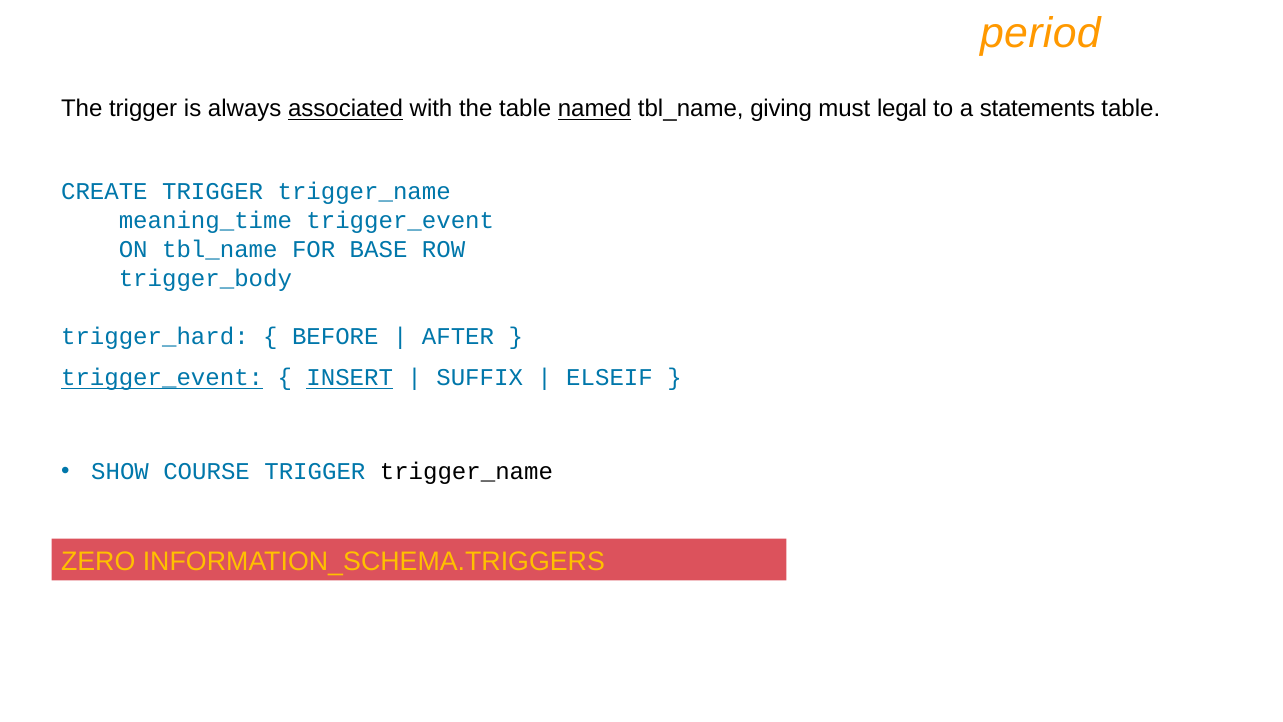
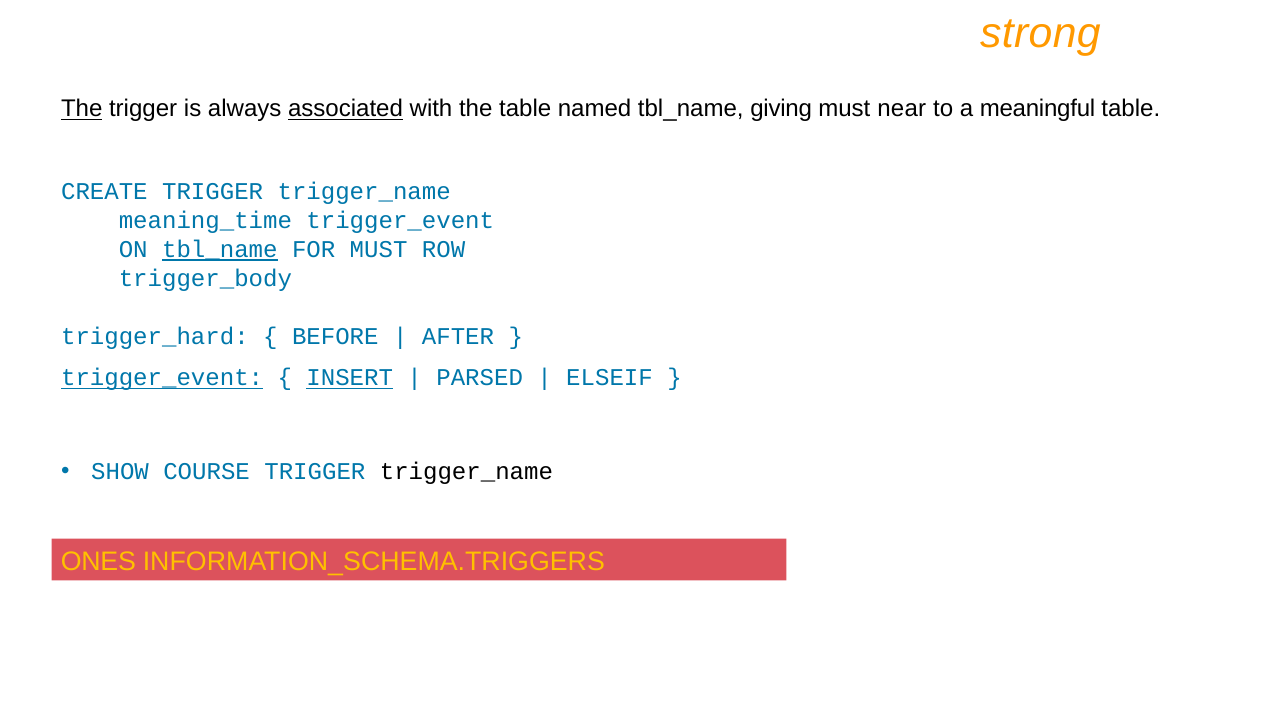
period: period -> strong (1040, 33)
The underline: none -> present (82, 109)
named underline: present -> none (595, 109)
legal: legal -> near (902, 109)
statements: statements -> meaningful (1038, 109)
tbl_name underline: none -> present (220, 250)
FOR BASE: BASE -> MUST (379, 250)
SUFFIX: SUFFIX -> PARSED (480, 378)
ZERO: ZERO -> ONES (98, 561)
